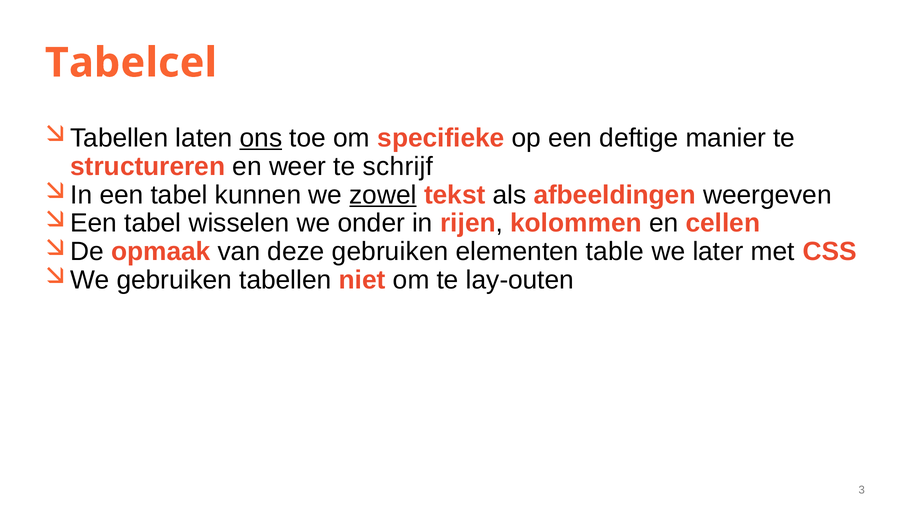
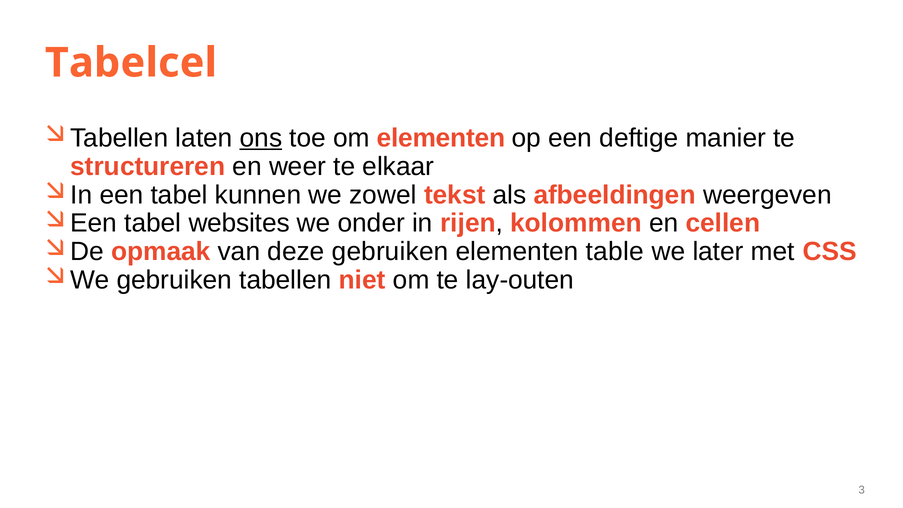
om specifieke: specifieke -> elementen (441, 138)
schrijf: schrijf -> elkaar (398, 166)
zowel underline: present -> none (383, 195)
wisselen: wisselen -> websites (239, 223)
